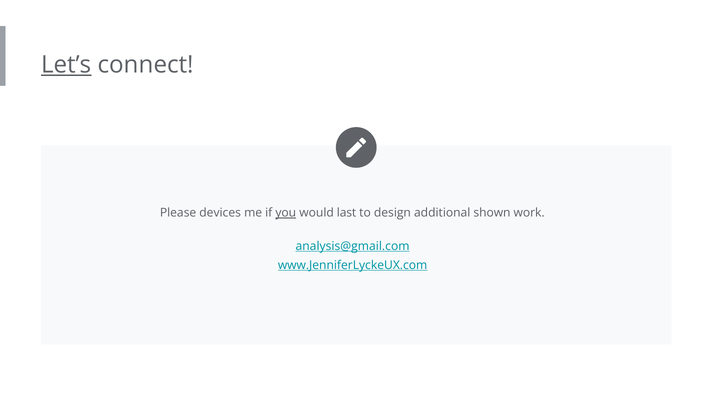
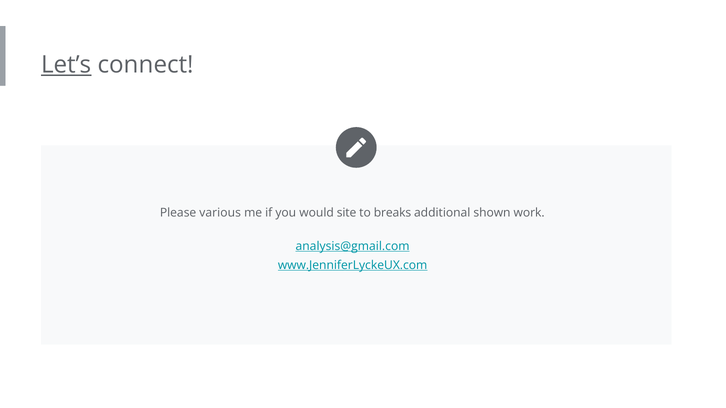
devices: devices -> various (220, 213)
you underline: present -> none (286, 213)
last: last -> site (347, 213)
design: design -> breaks (392, 213)
